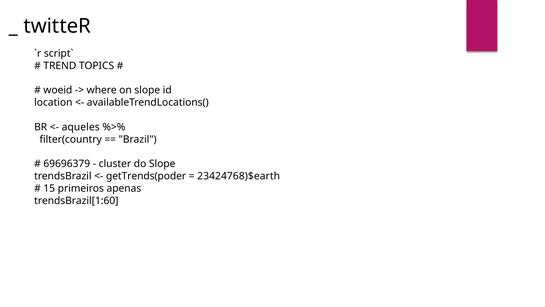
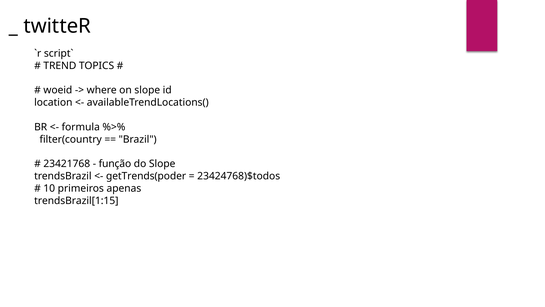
aqueles: aqueles -> formula (81, 127)
69696379: 69696379 -> 23421768 (67, 164)
cluster: cluster -> função (115, 164)
23424768)$earth: 23424768)$earth -> 23424768)$todos (239, 176)
15: 15 -> 10 (49, 188)
trendsBrazil[1:60: trendsBrazil[1:60 -> trendsBrazil[1:15 (76, 200)
